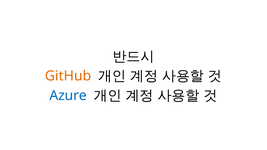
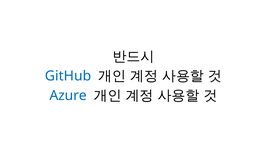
GitHub colour: orange -> blue (68, 76)
